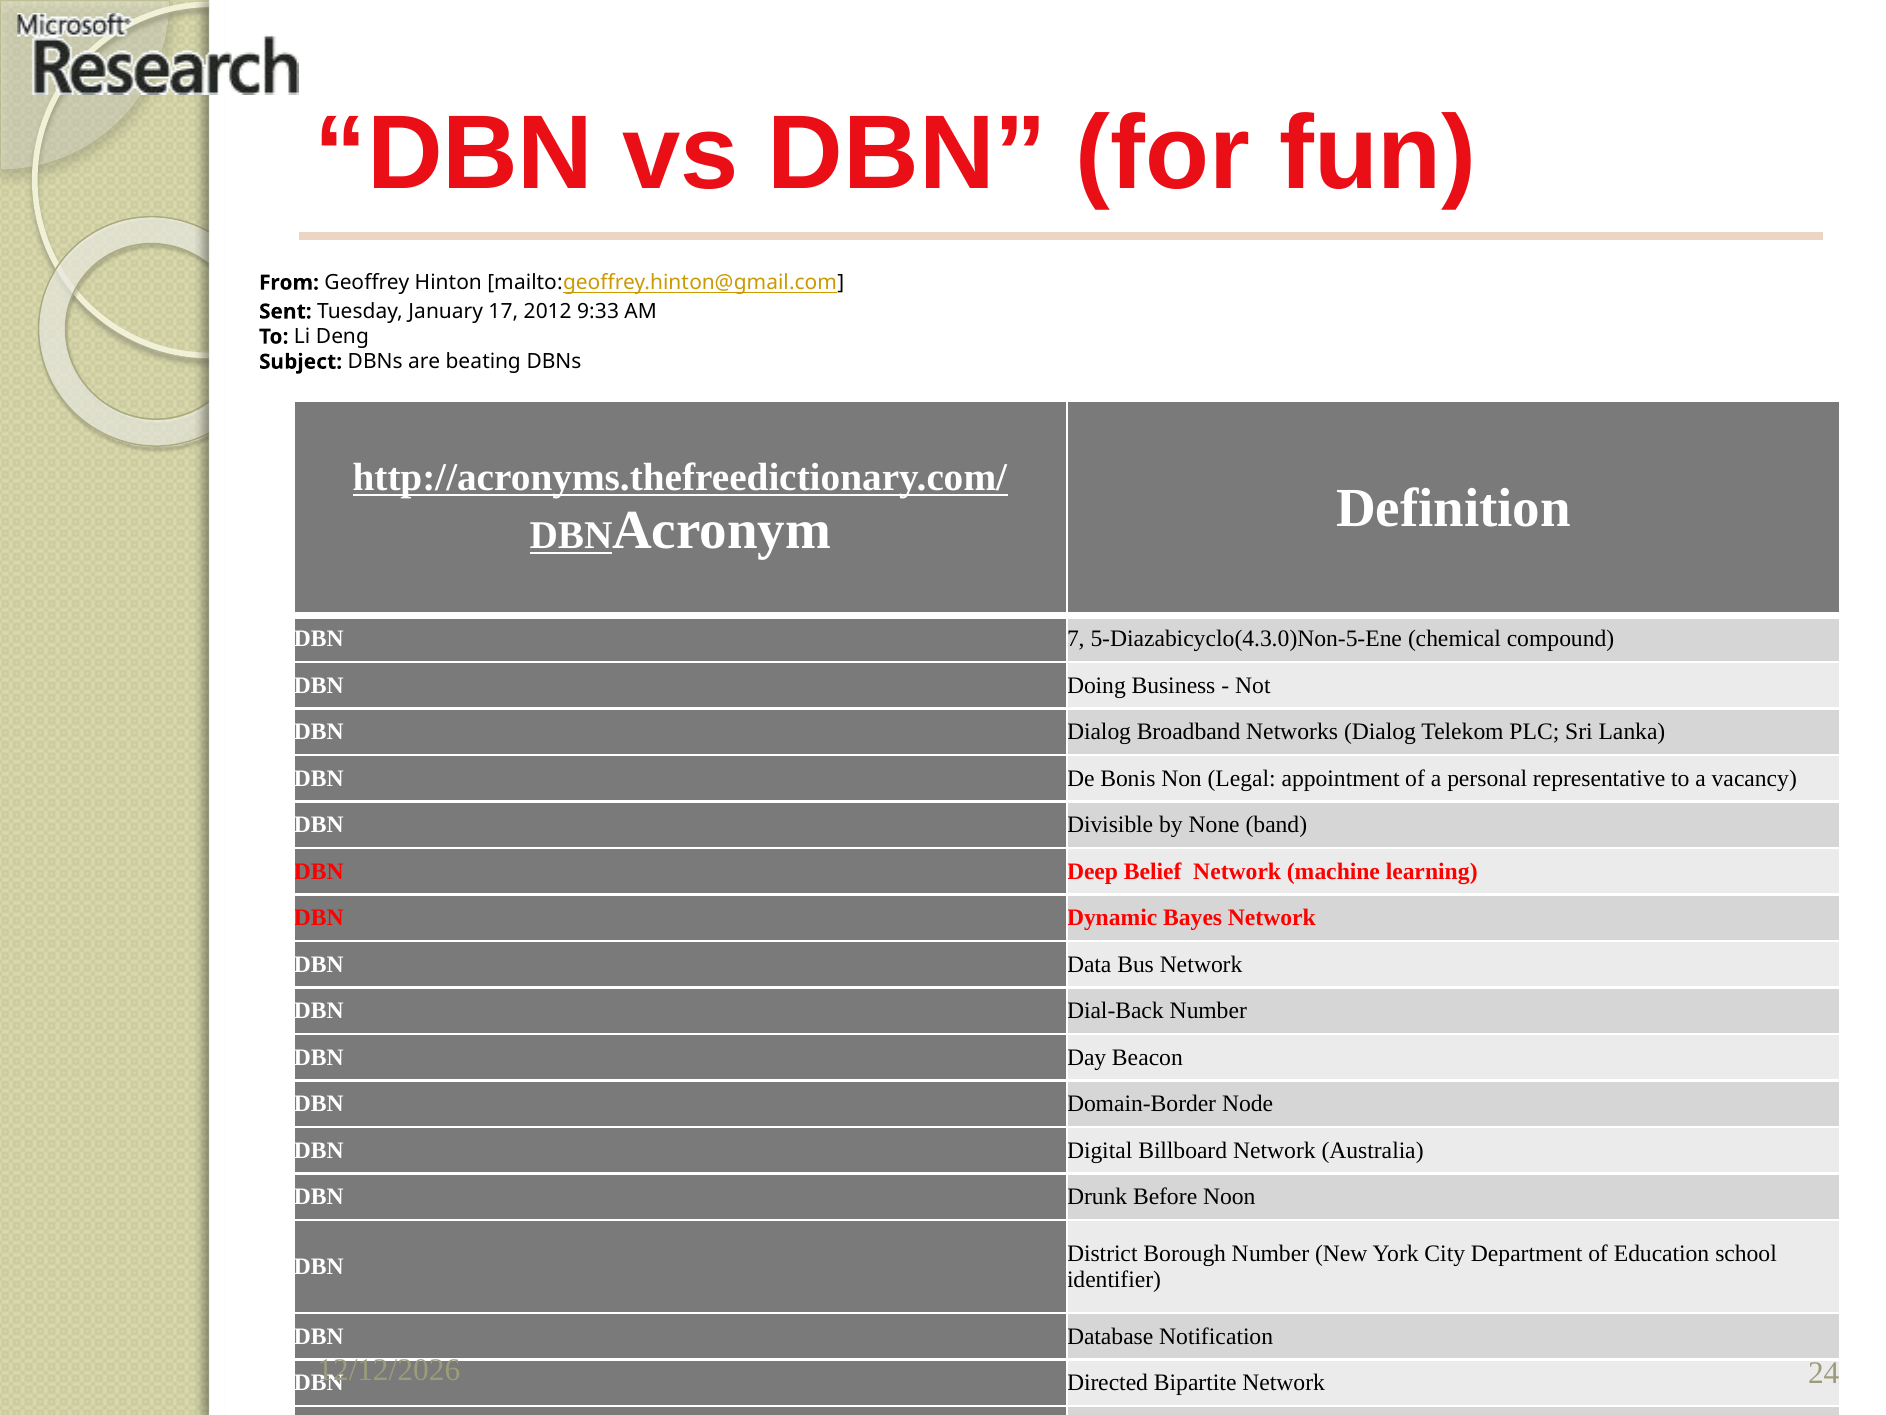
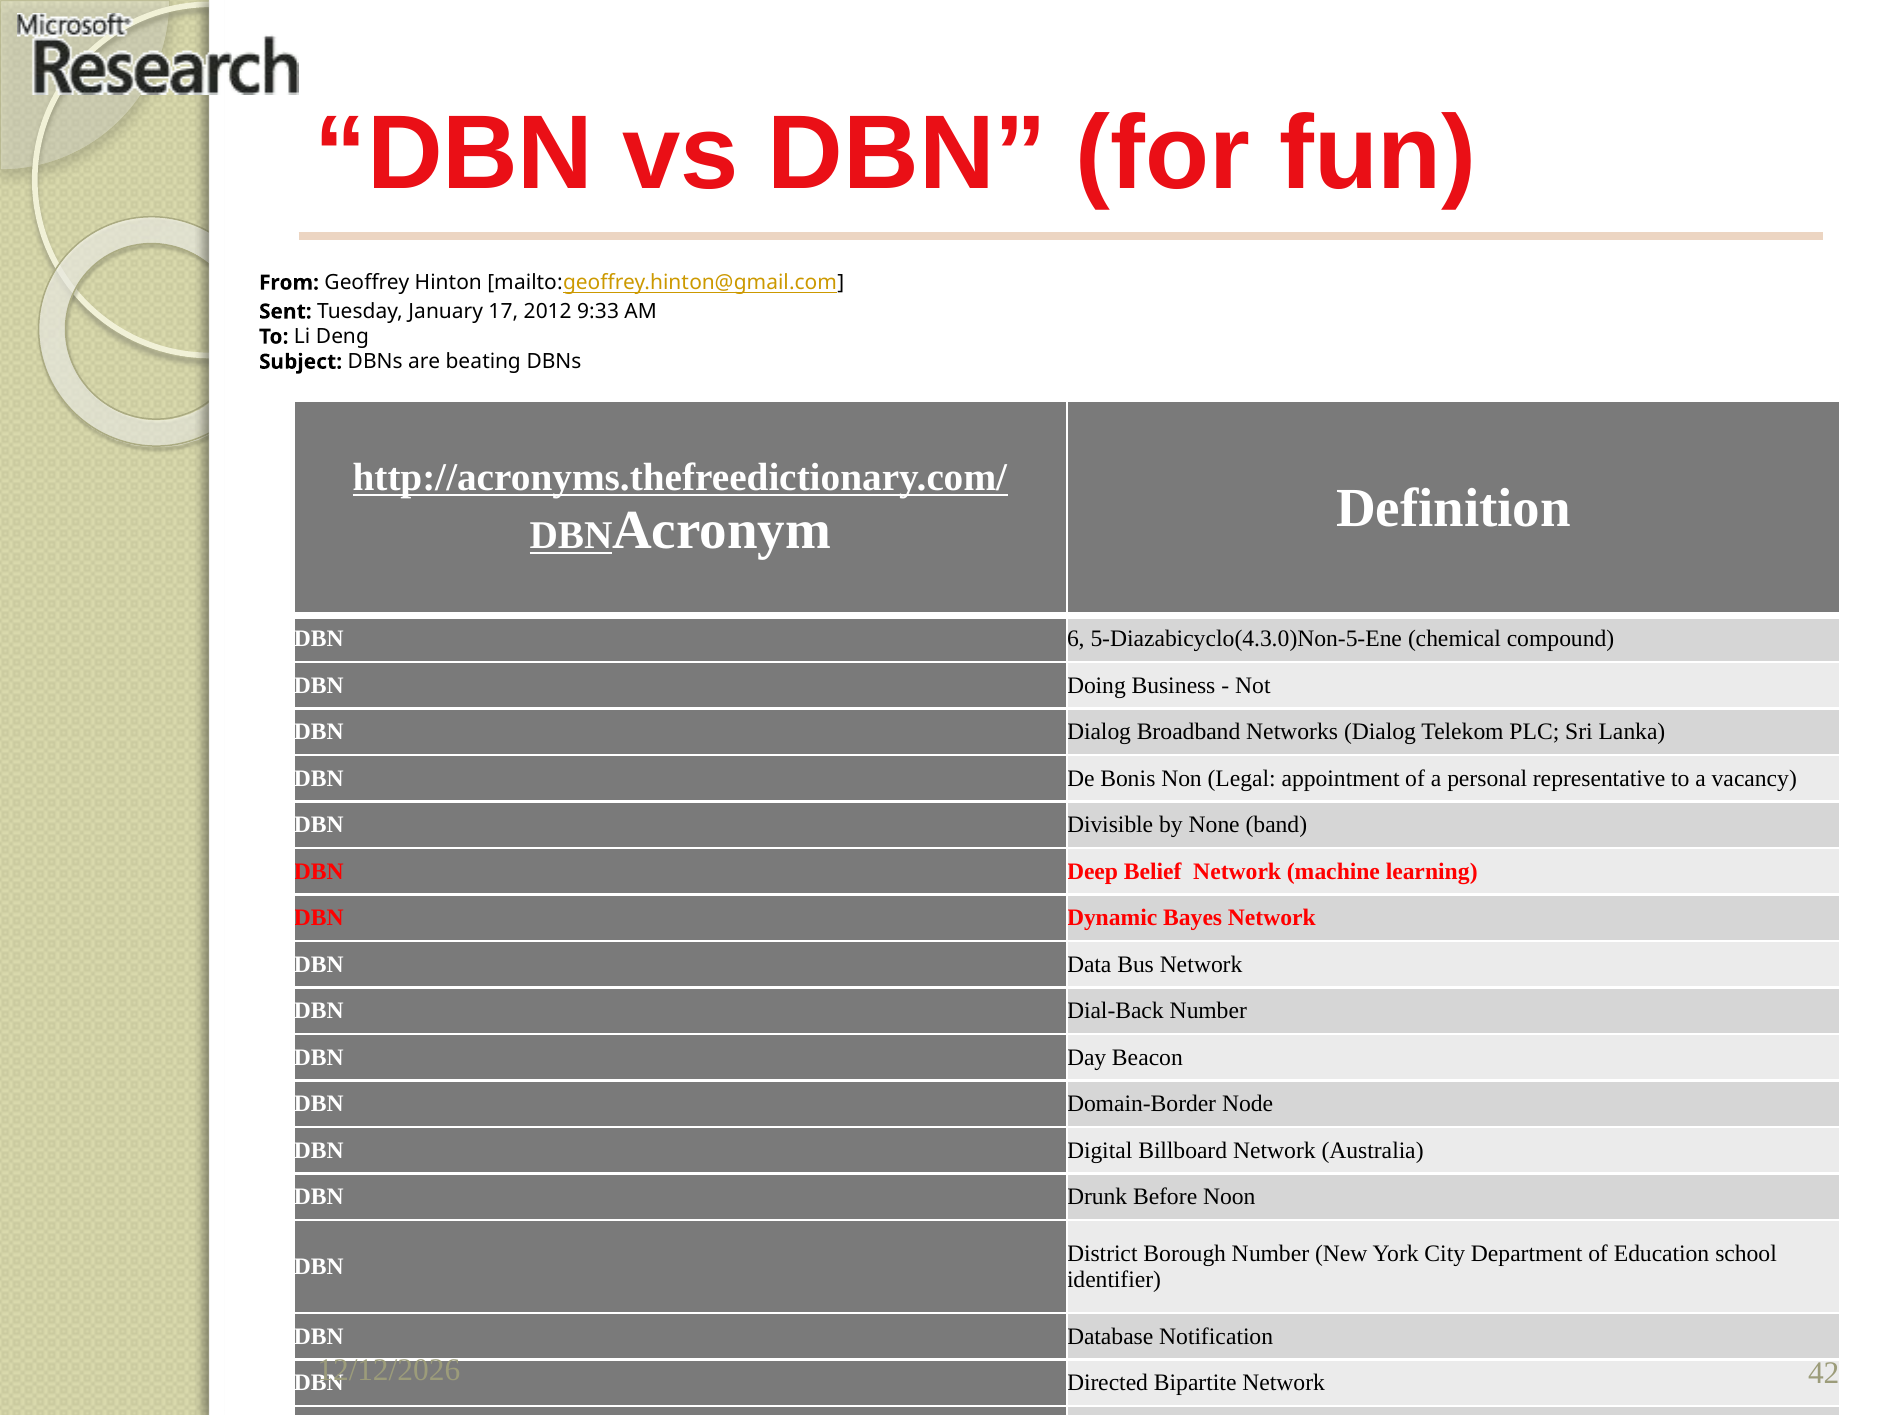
7: 7 -> 6 (1076, 639)
24: 24 -> 42 (1824, 1373)
